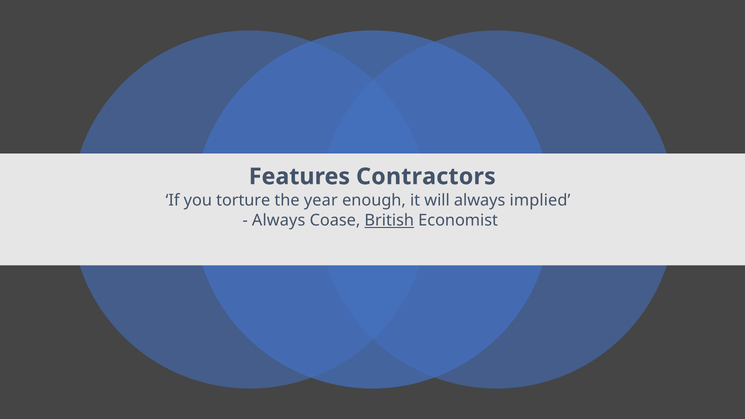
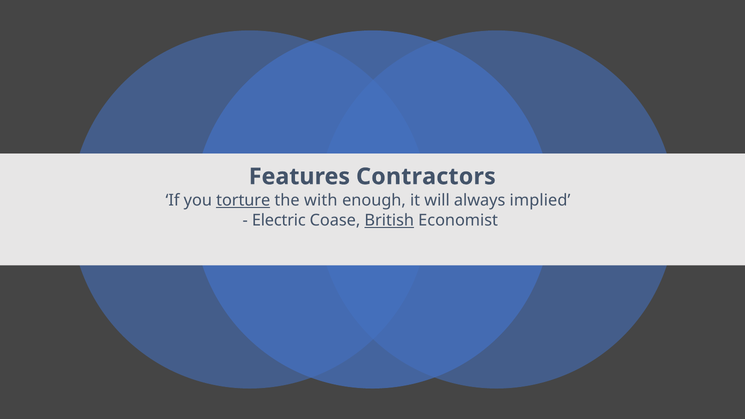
torture underline: none -> present (243, 201)
year: year -> with (321, 201)
Always: Always -> Electric (279, 221)
